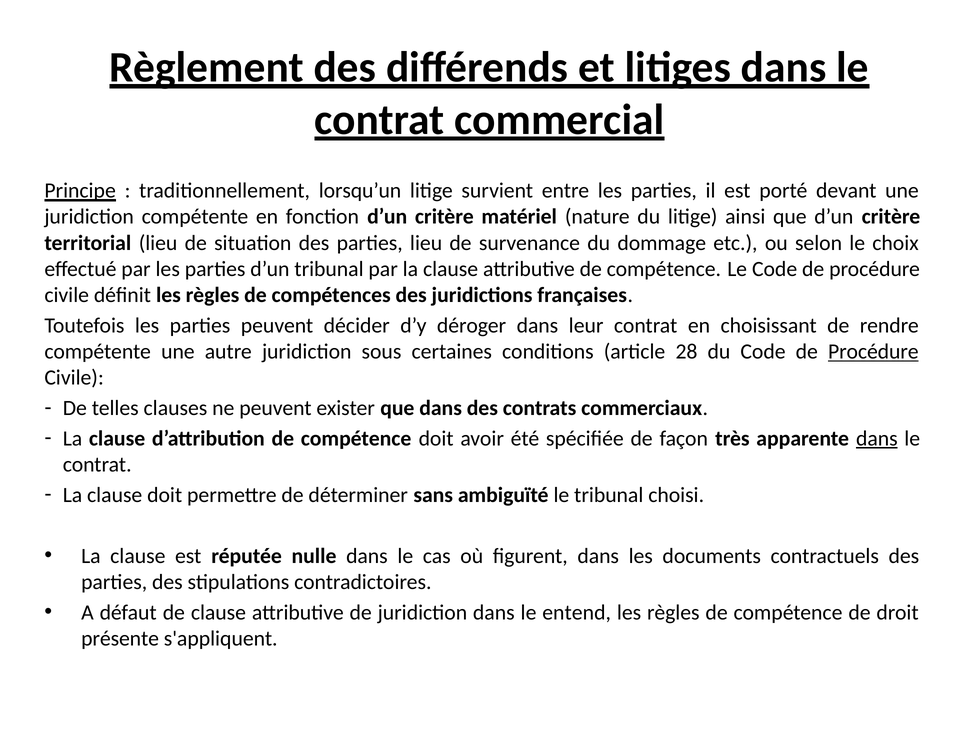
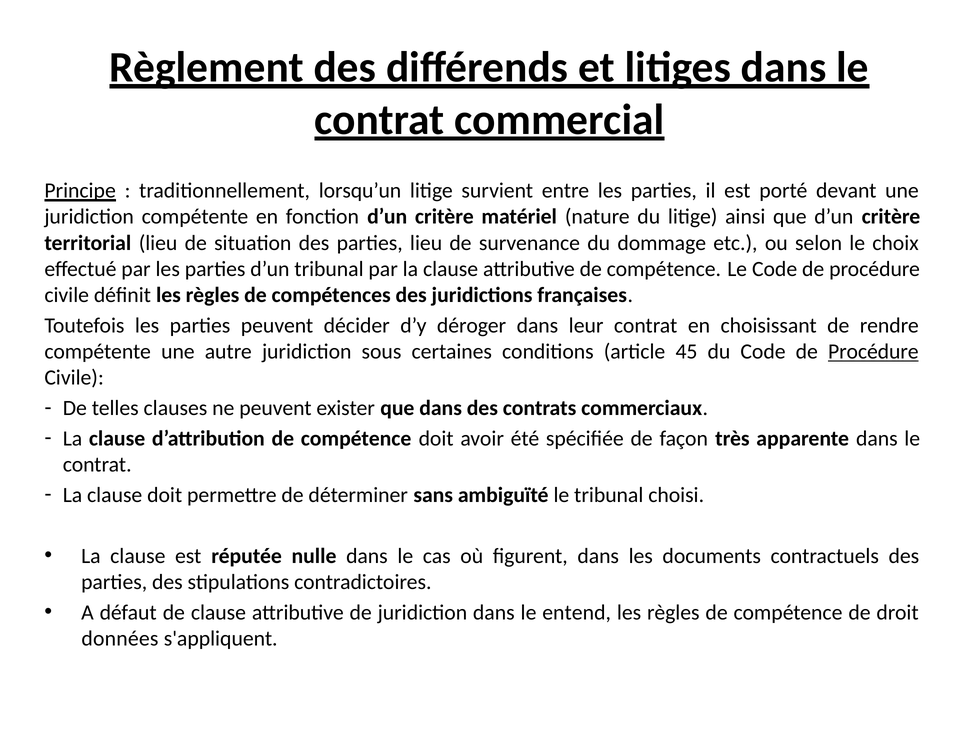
28: 28 -> 45 (687, 352)
dans underline: present -> none (877, 439)
présente: présente -> données (120, 639)
